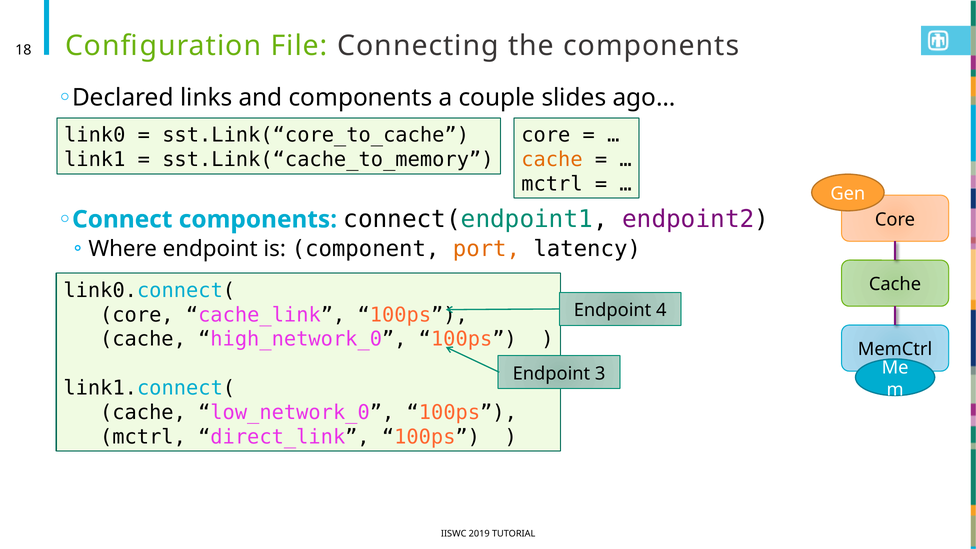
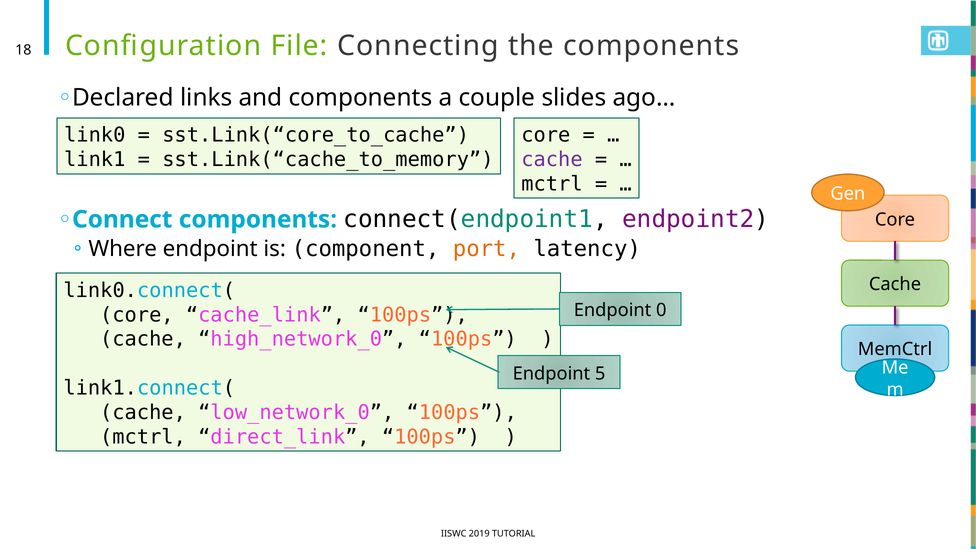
cache colour: orange -> purple (552, 159)
4: 4 -> 0 (661, 310)
3: 3 -> 5 (600, 373)
